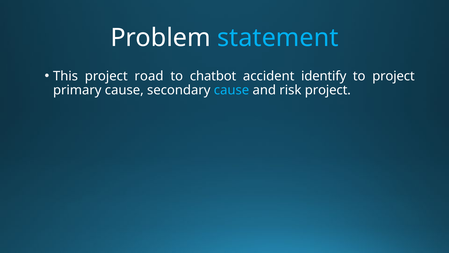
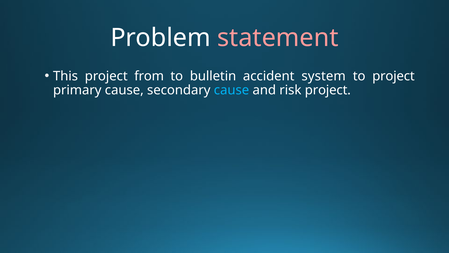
statement colour: light blue -> pink (278, 38)
road: road -> from (149, 76)
chatbot: chatbot -> bulletin (213, 76)
identify: identify -> system (324, 76)
